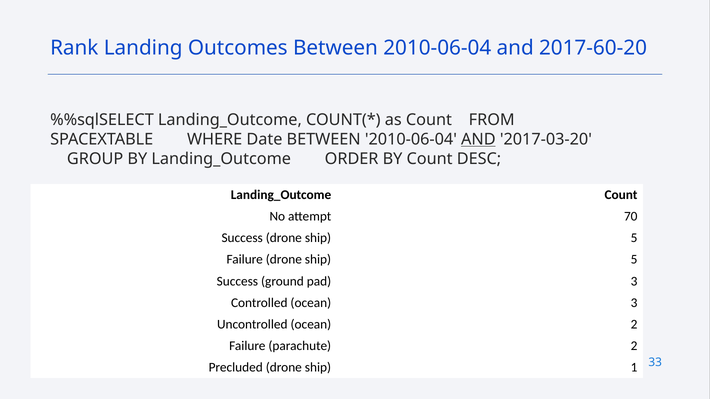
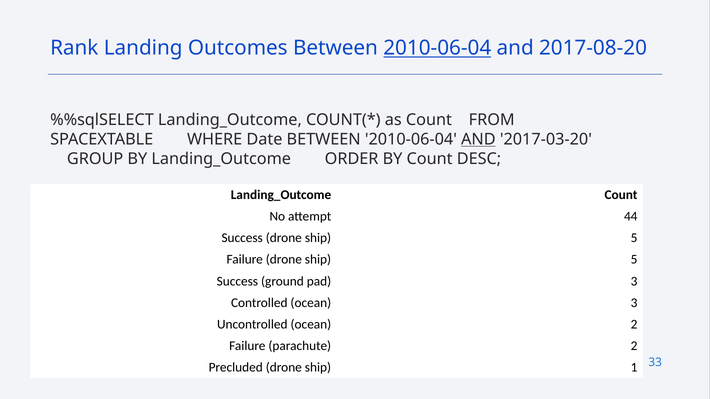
2010-06-04 underline: none -> present (437, 48)
2017-60-20: 2017-60-20 -> 2017-08-20 (593, 48)
70: 70 -> 44 (631, 217)
